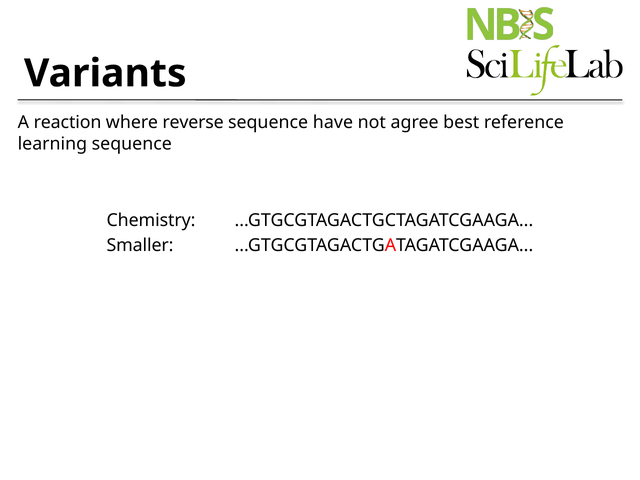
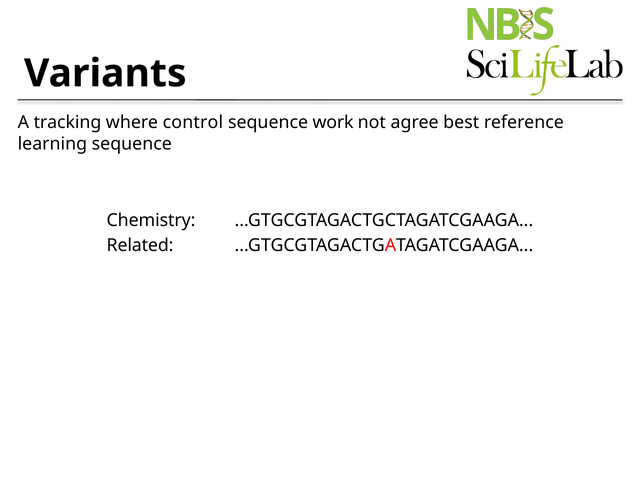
reaction: reaction -> tracking (67, 122)
reverse: reverse -> control (193, 122)
have: have -> work (333, 122)
Smaller: Smaller -> Related (140, 245)
